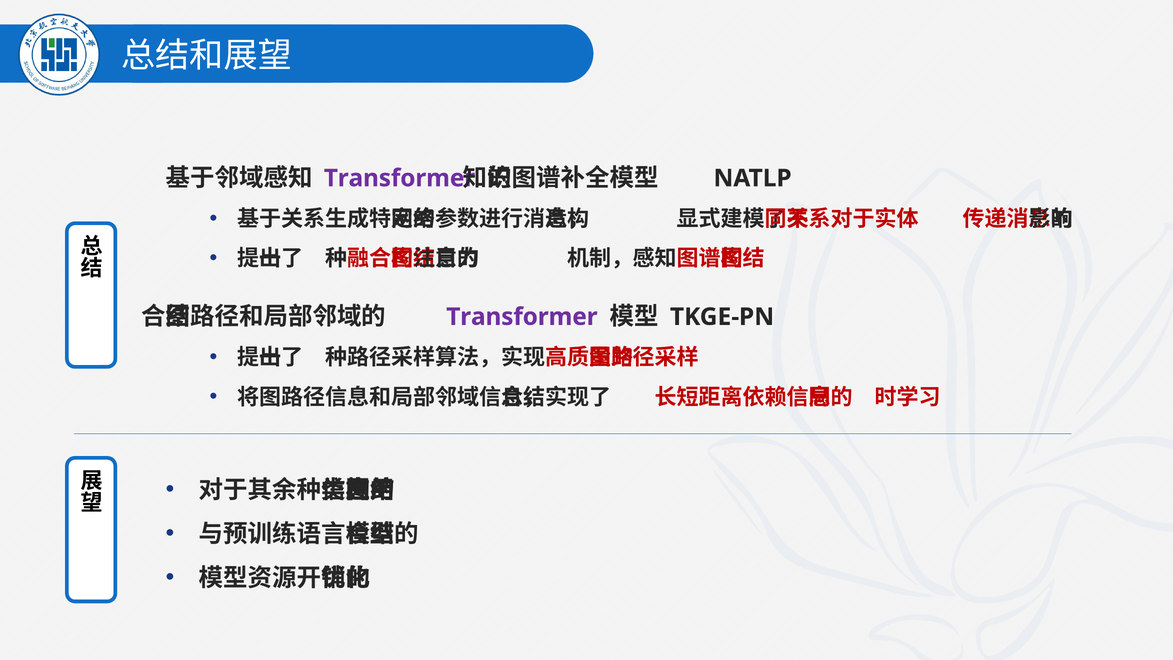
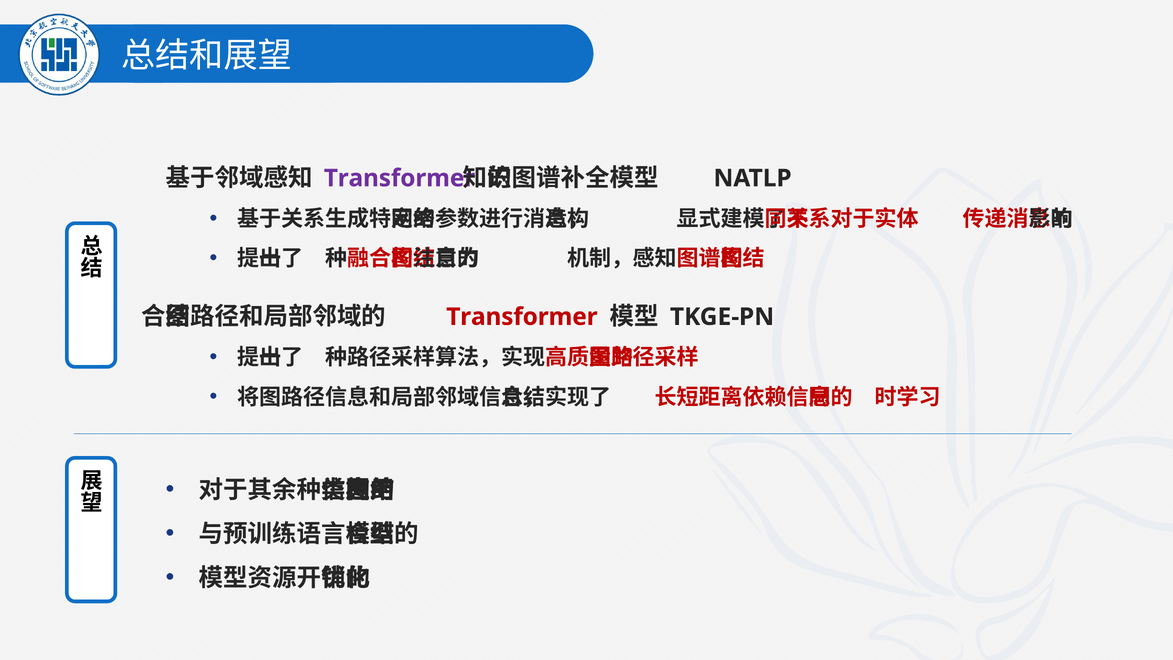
Transformer colour: purple -> red (522, 317)
